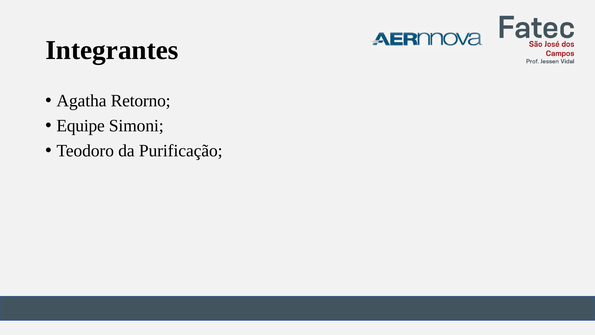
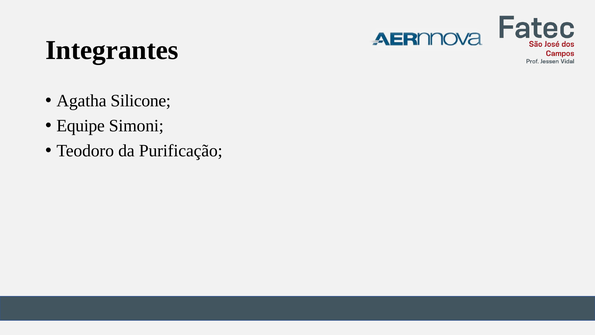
Retorno: Retorno -> Silicone (141, 101)
